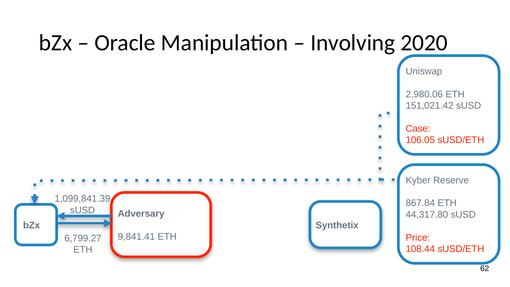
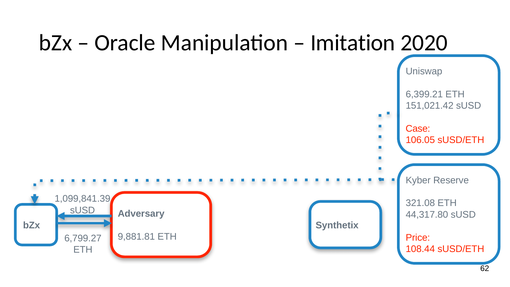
Involving: Involving -> Imitation (353, 43)
2,980.06: 2,980.06 -> 6,399.21 (424, 94)
867.84: 867.84 -> 321.08 (420, 203)
9,841.41: 9,841.41 -> 9,881.81 (136, 237)
